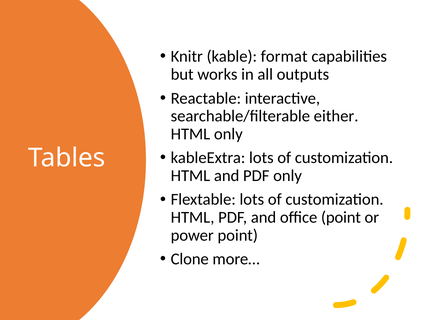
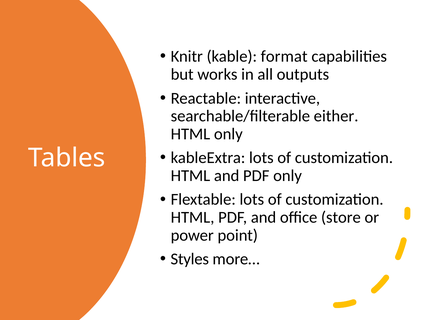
office point: point -> store (341, 218)
Clone: Clone -> Styles (190, 259)
